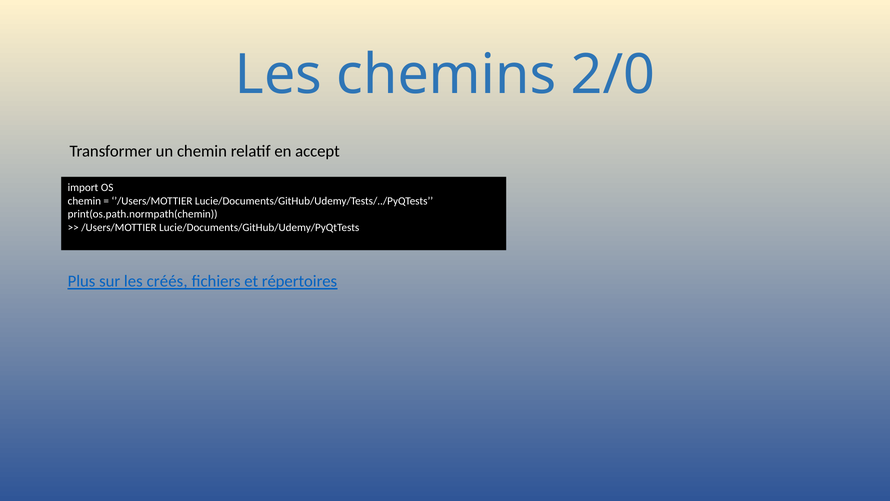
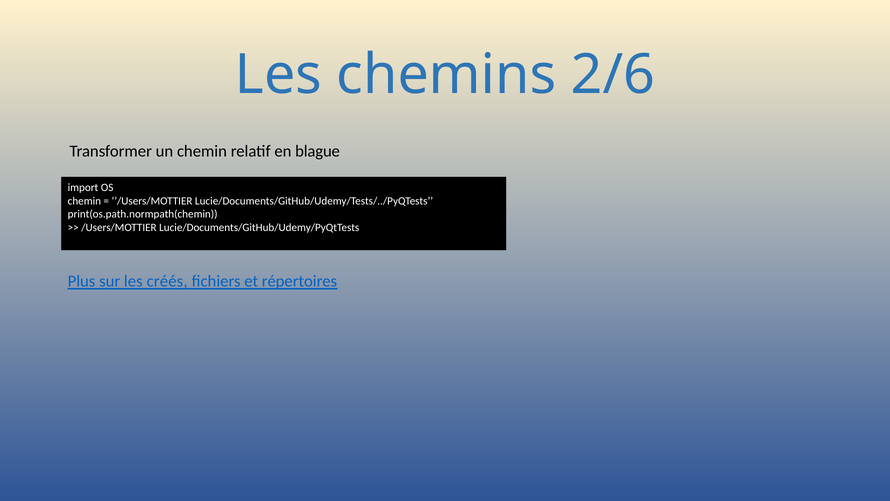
2/0: 2/0 -> 2/6 (613, 75)
accept: accept -> blague (318, 151)
